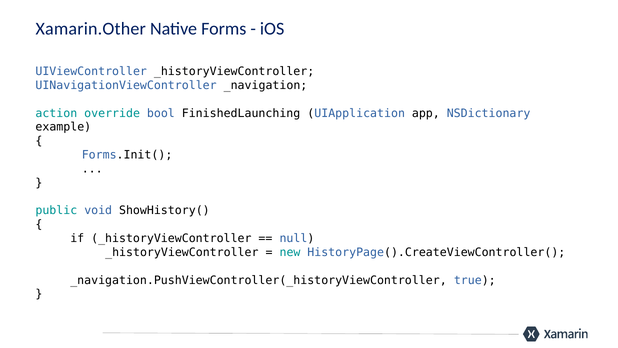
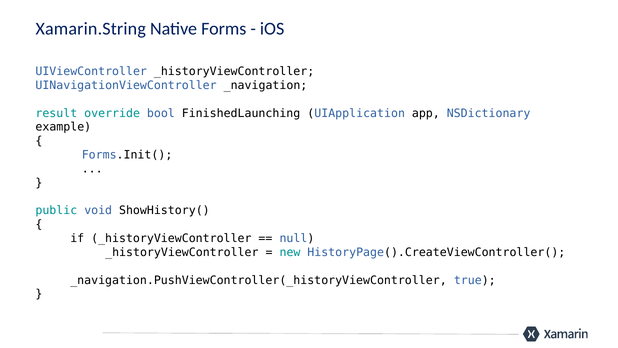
Xamarin.Other: Xamarin.Other -> Xamarin.String (91, 29)
action: action -> result (56, 113)
